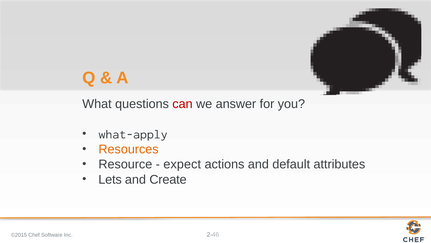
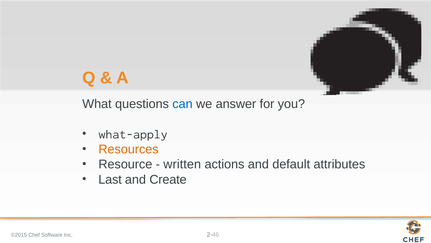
can colour: red -> blue (183, 104)
expect: expect -> written (182, 164)
Lets: Lets -> Last (110, 179)
